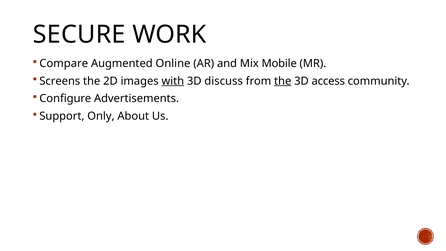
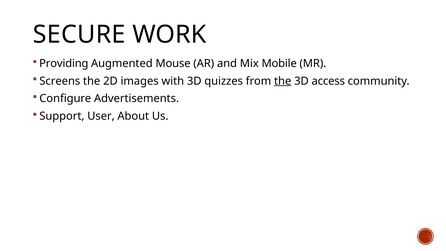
Compare: Compare -> Providing (64, 63)
Online: Online -> Mouse (173, 63)
with underline: present -> none (173, 81)
discuss: discuss -> quizzes (224, 81)
Only: Only -> User (101, 116)
